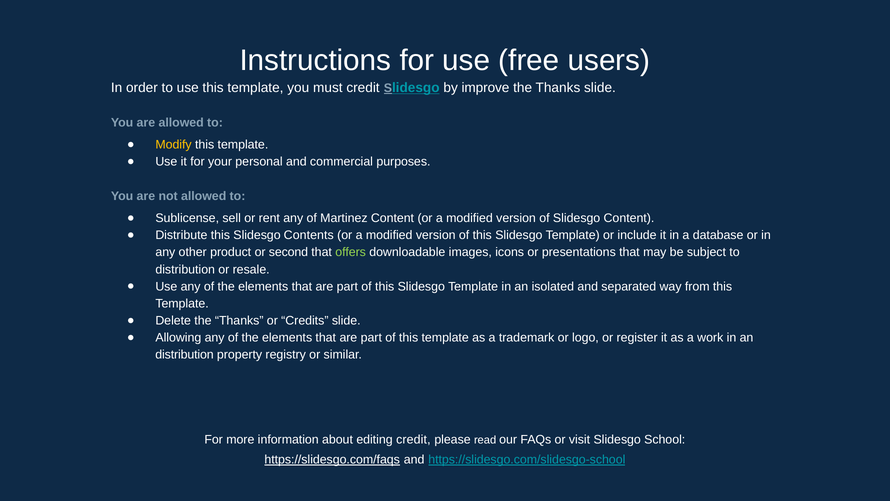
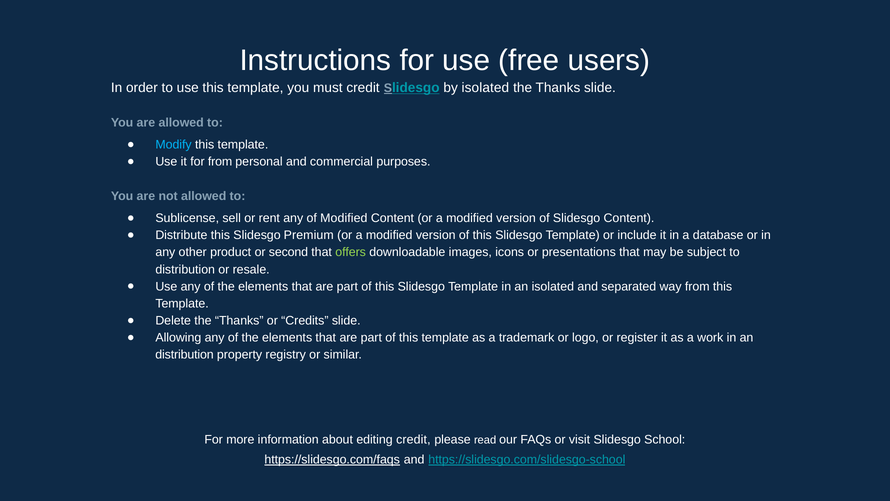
by improve: improve -> isolated (485, 88)
Modify colour: yellow -> light blue (174, 145)
for your: your -> from (220, 162)
of Martinez: Martinez -> Modified (344, 218)
Contents: Contents -> Premium (309, 235)
